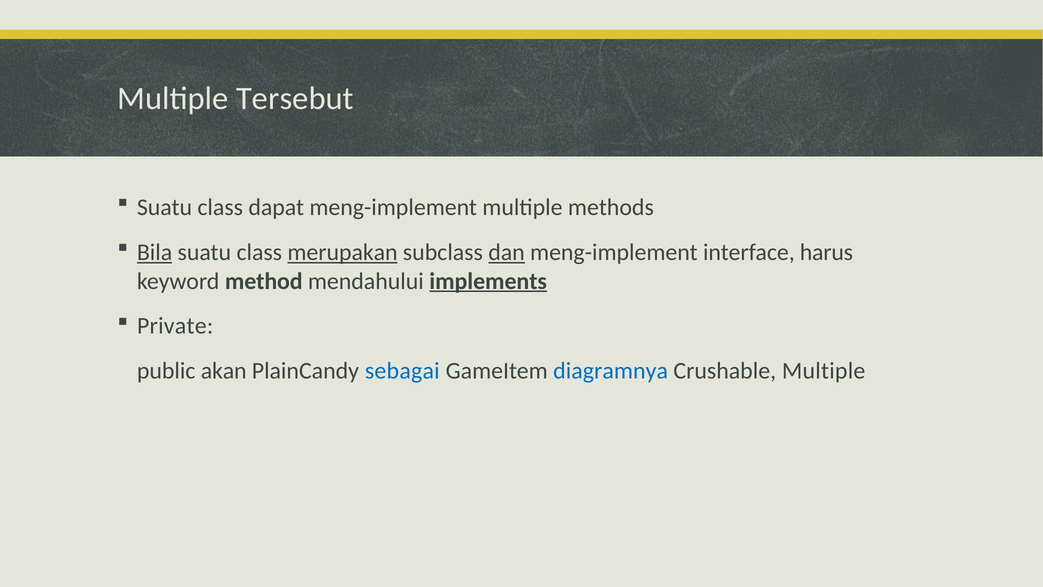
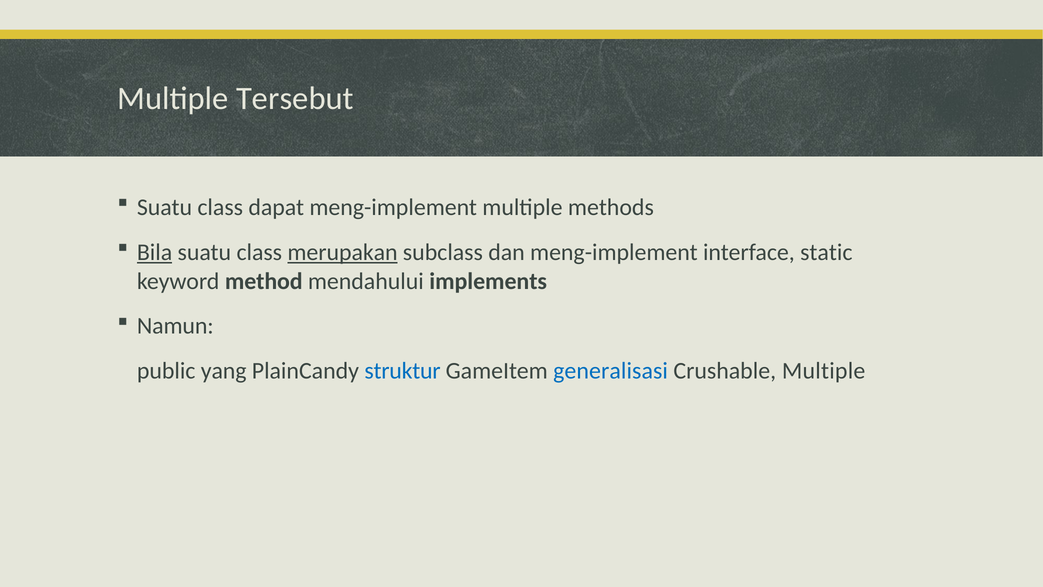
dan underline: present -> none (507, 252)
harus: harus -> static (826, 252)
implements underline: present -> none (488, 281)
Private: Private -> Namun (175, 326)
akan: akan -> yang (224, 371)
sebagai: sebagai -> struktur (403, 371)
diagramnya: diagramnya -> generalisasi (611, 371)
